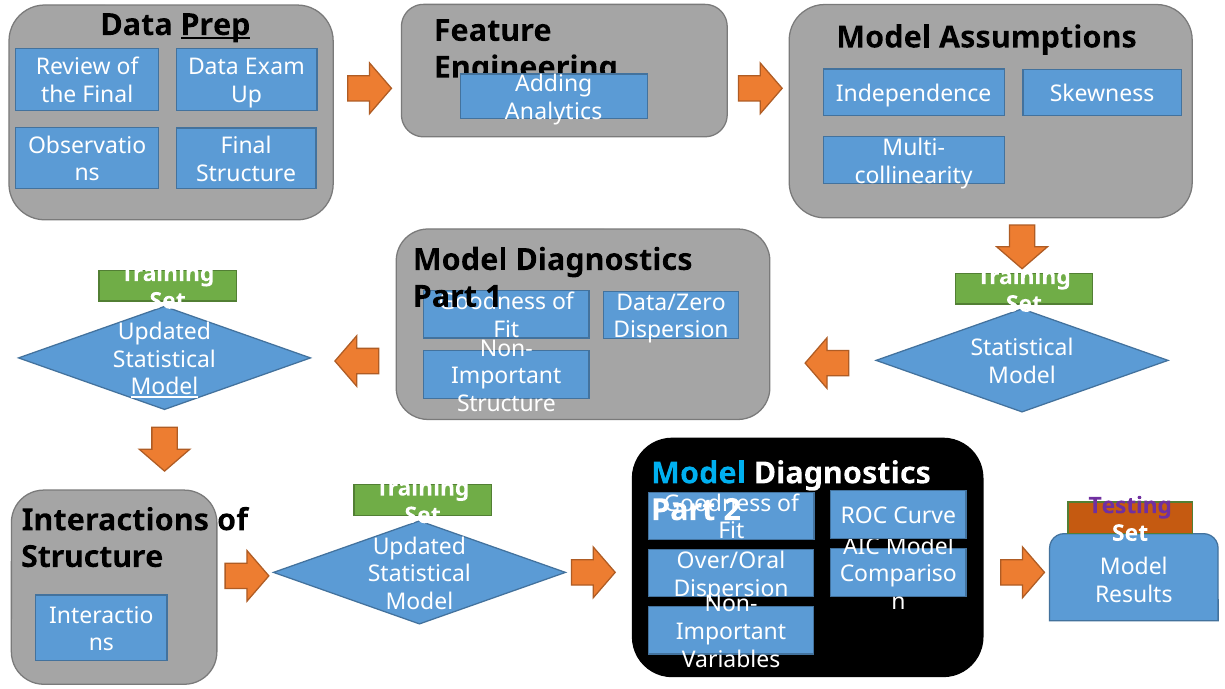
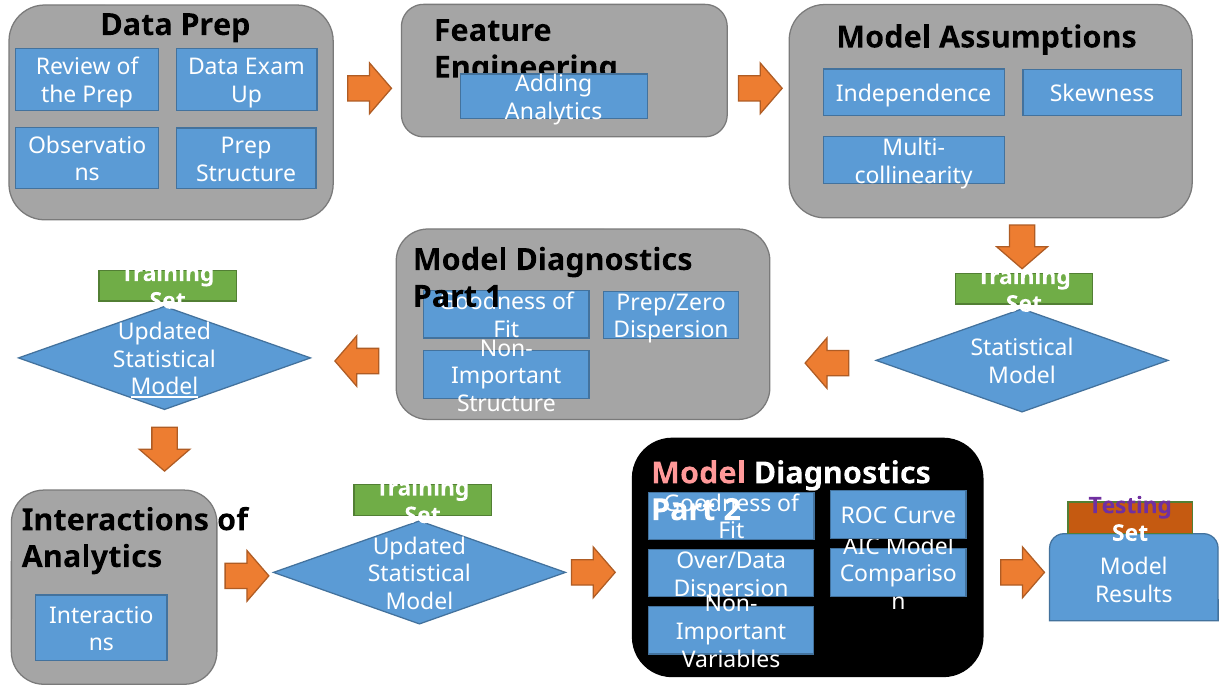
Prep underline: present -> none (216, 25)
the Final: Final -> Prep (108, 95)
Final: Final -> Prep (246, 146)
Data/Zero: Data/Zero -> Prep/Zero (671, 303)
Model colour: light blue -> pink (698, 473)
Structure: Structure -> Analytics (92, 557)
Over/Oral: Over/Oral -> Over/Data (731, 561)
